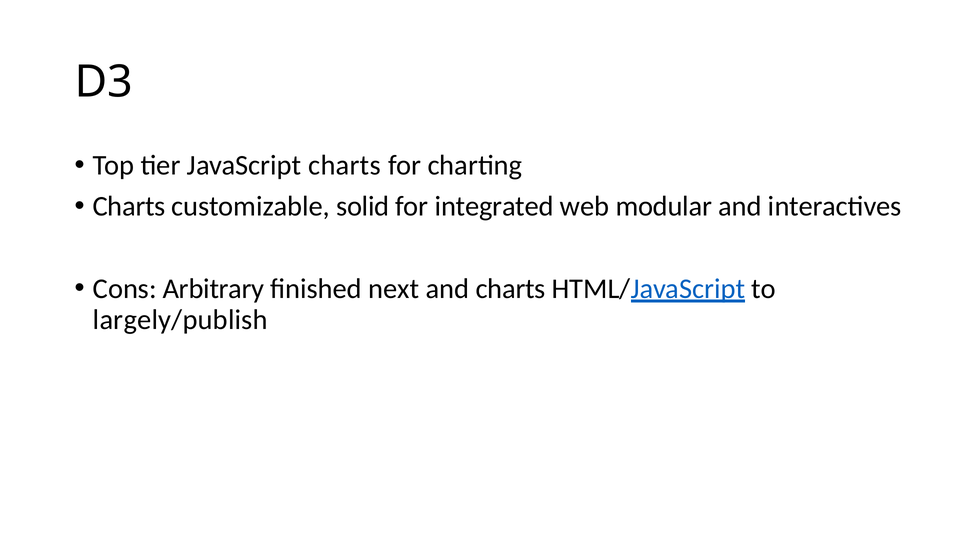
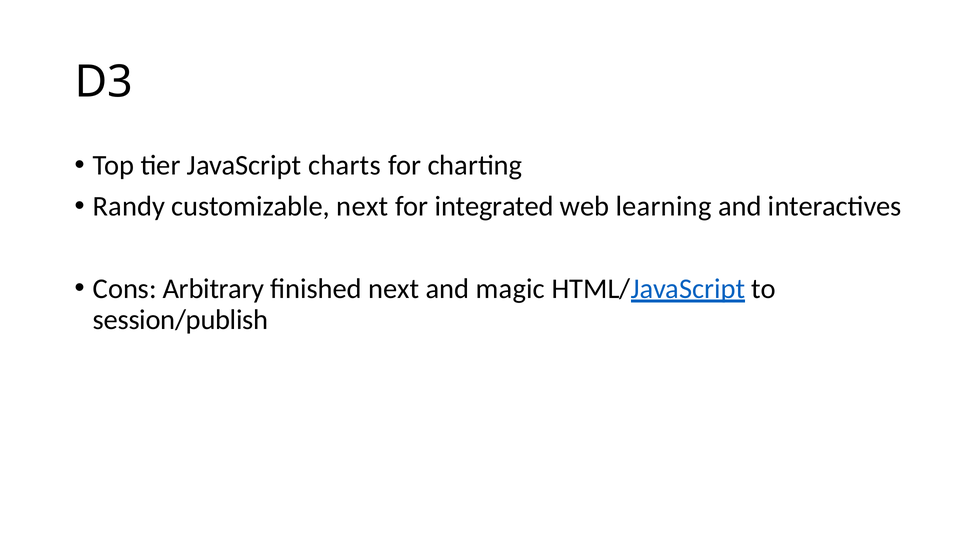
Charts: Charts -> Randy (129, 206)
customizable solid: solid -> next (362, 206)
modular: modular -> learning (664, 206)
and charts: charts -> magic (510, 289)
largely/publish: largely/publish -> session/publish (181, 320)
